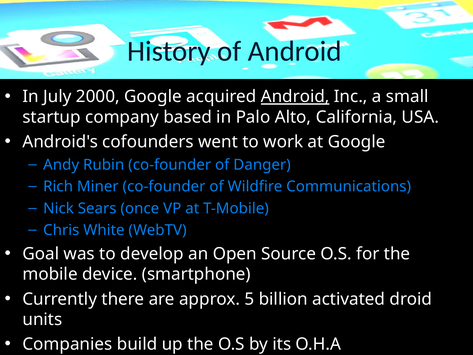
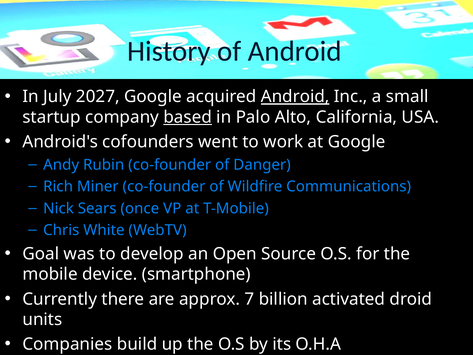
2000: 2000 -> 2027 (98, 97)
based underline: none -> present (188, 117)
5: 5 -> 7 (249, 299)
